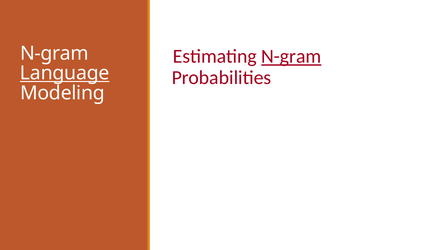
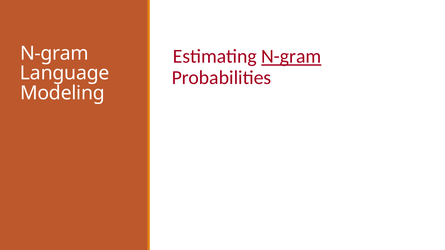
Language underline: present -> none (65, 73)
